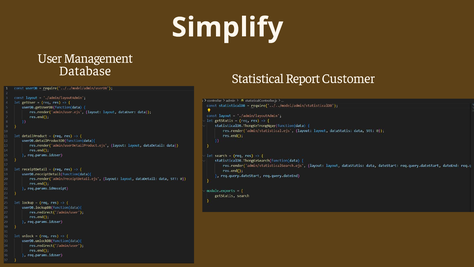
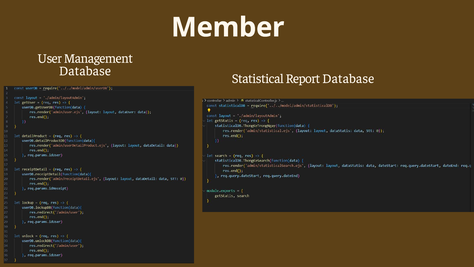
Simplify: Simplify -> Member (228, 27)
Report Customer: Customer -> Database (348, 79)
